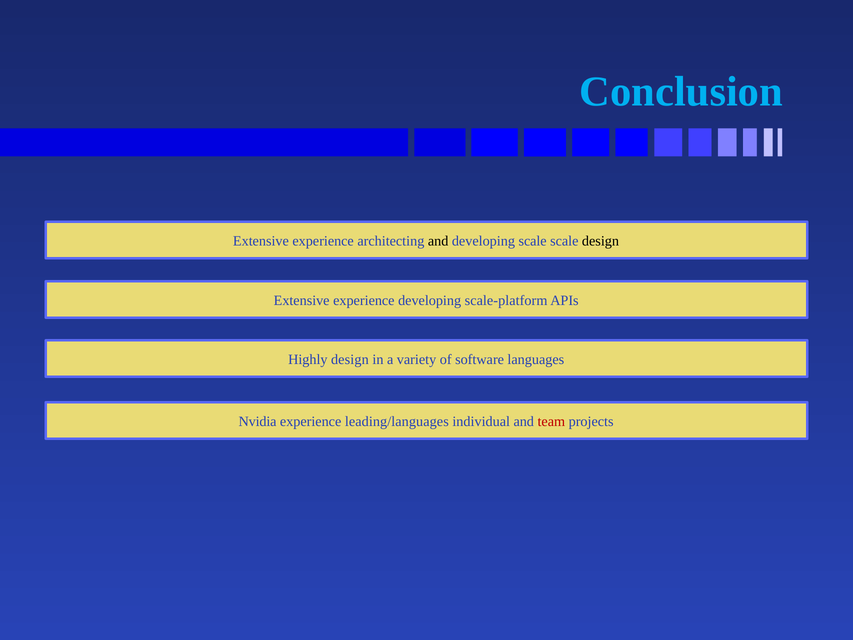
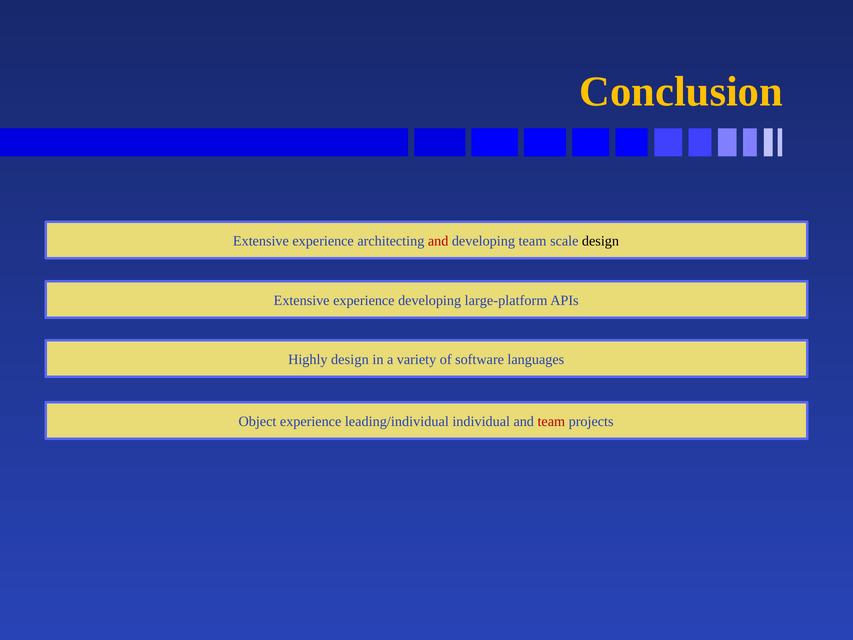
Conclusion colour: light blue -> yellow (681, 92)
and colour: black -> red (438, 241)
developing scale: scale -> team (532, 241)
scale-platform: scale-platform -> large-platform (506, 300)
Nvidia: Nvidia -> Object (257, 421)
leading/languages: leading/languages -> leading/individual (397, 421)
